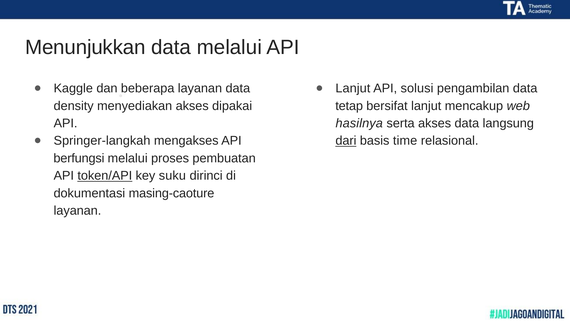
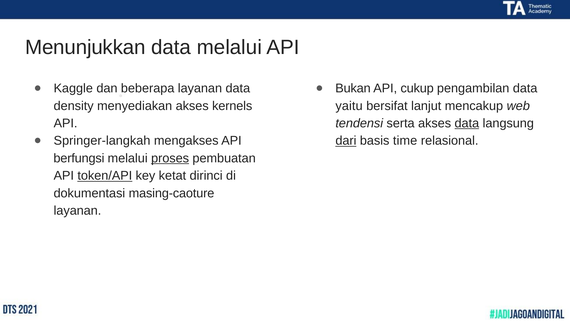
Lanjut: Lanjut -> Bukan (353, 88)
solusi: solusi -> cukup (417, 88)
dipakai: dipakai -> kernels (232, 106)
tetap: tetap -> yaitu (349, 106)
hasilnya: hasilnya -> tendensi (359, 123)
data underline: none -> present (467, 123)
proses underline: none -> present (170, 158)
suku: suku -> ketat (172, 176)
